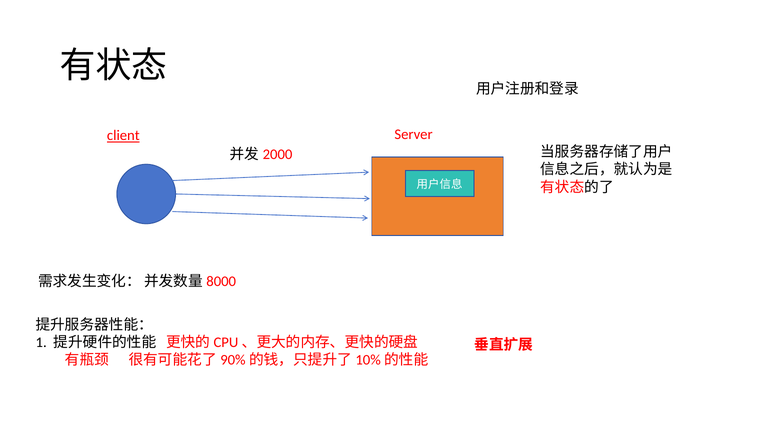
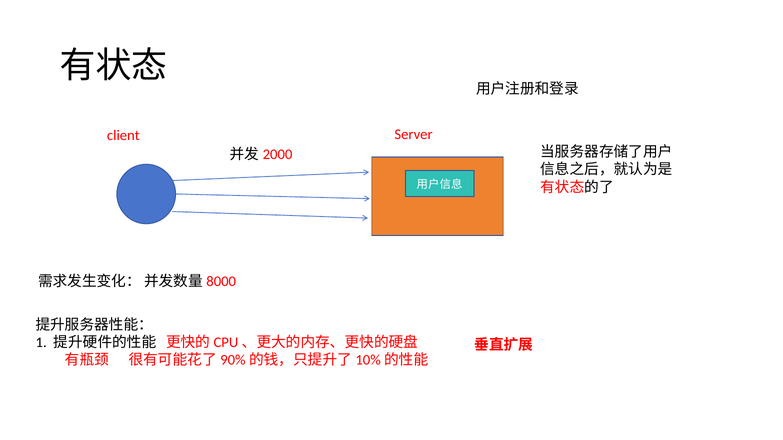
client underline: present -> none (123, 136)
